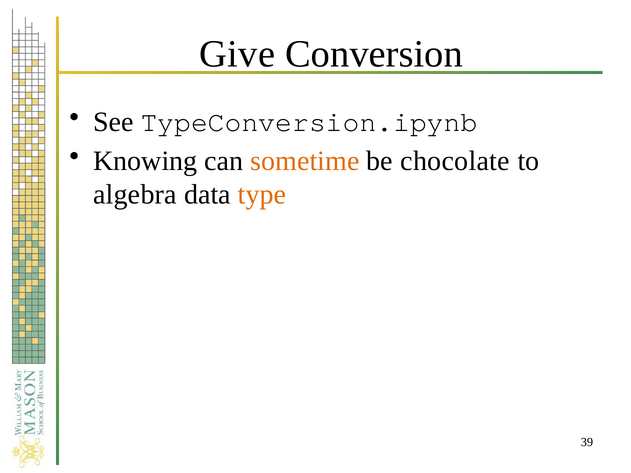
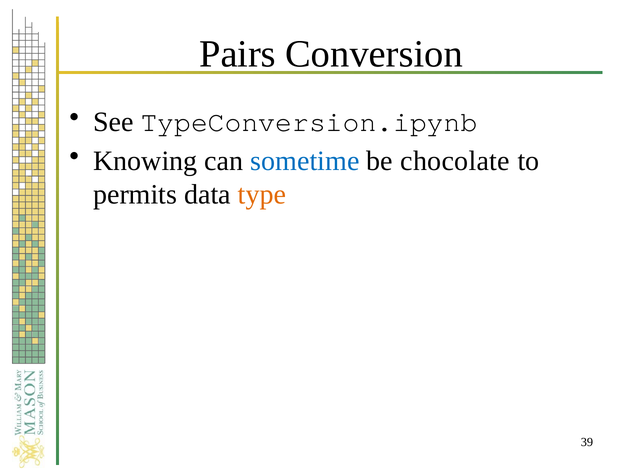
Give: Give -> Pairs (237, 54)
sometime colour: orange -> blue (305, 161)
algebra: algebra -> permits (135, 195)
